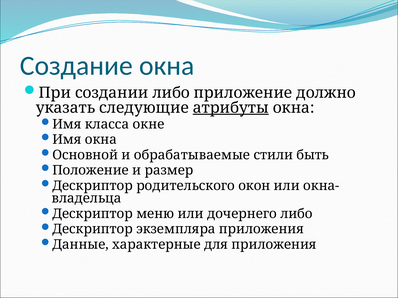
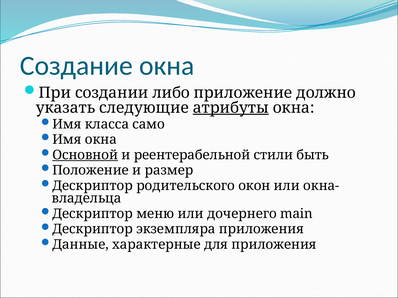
окне: окне -> само (149, 124)
Основной underline: none -> present (85, 155)
обрабатываемые: обрабатываемые -> реентерабельной (192, 155)
дочернего либо: либо -> main (296, 214)
